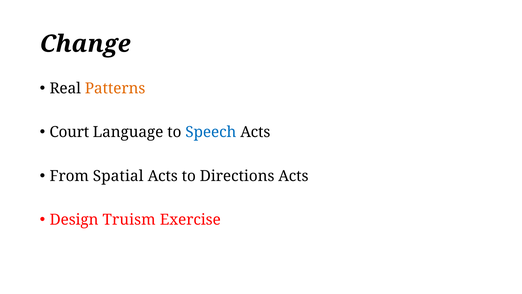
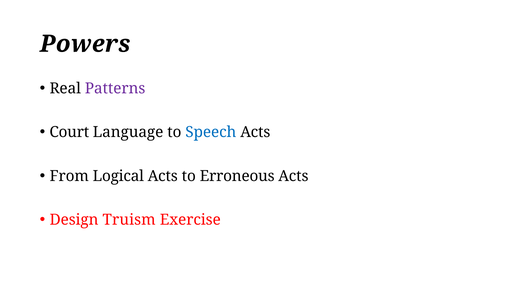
Change: Change -> Powers (85, 44)
Patterns colour: orange -> purple (115, 88)
Spatial: Spatial -> Logical (118, 176)
Directions: Directions -> Erroneous (237, 176)
